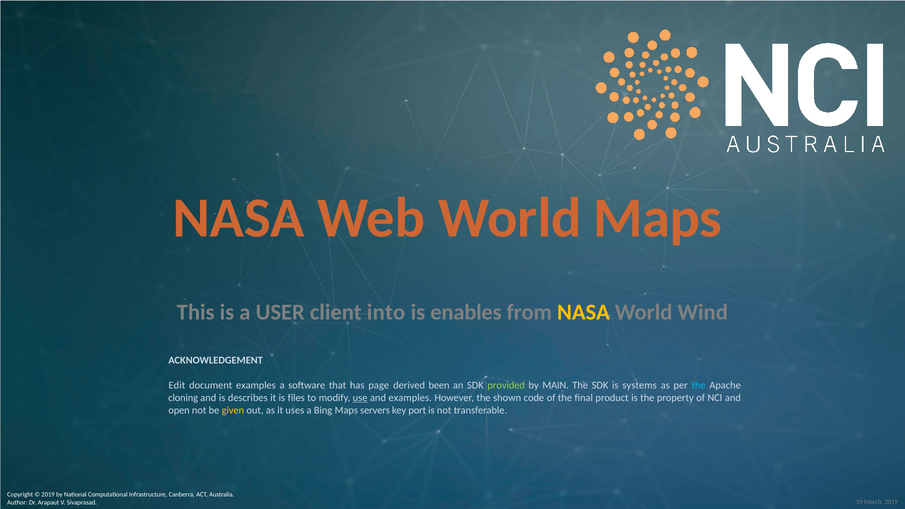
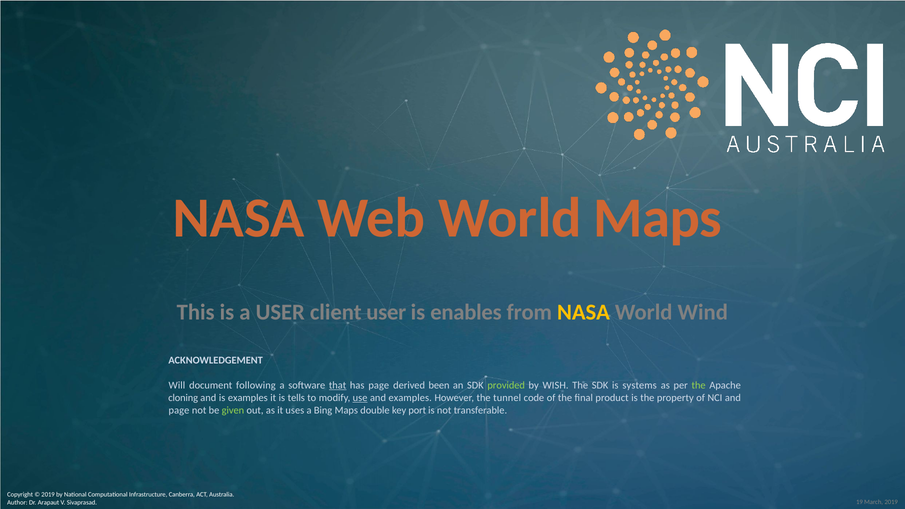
client into: into -> user (386, 312)
Edit: Edit -> Will (177, 385)
document examples: examples -> following (256, 385)
that underline: none -> present (338, 385)
MAIN: MAIN -> WISH (556, 385)
the colour: light blue -> light green (699, 385)
is describes: describes -> examples (248, 398)
files: files -> tells (296, 398)
shown: shown -> tunnel (507, 398)
open: open -> page (179, 410)
given colour: yellow -> light green (233, 410)
servers: servers -> double (375, 410)
